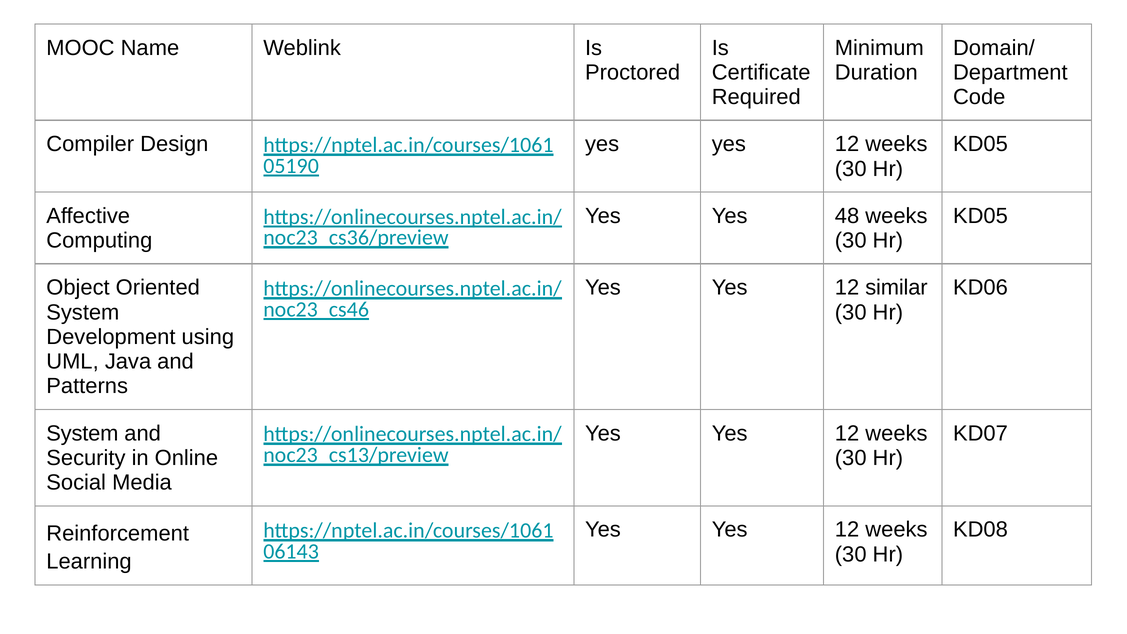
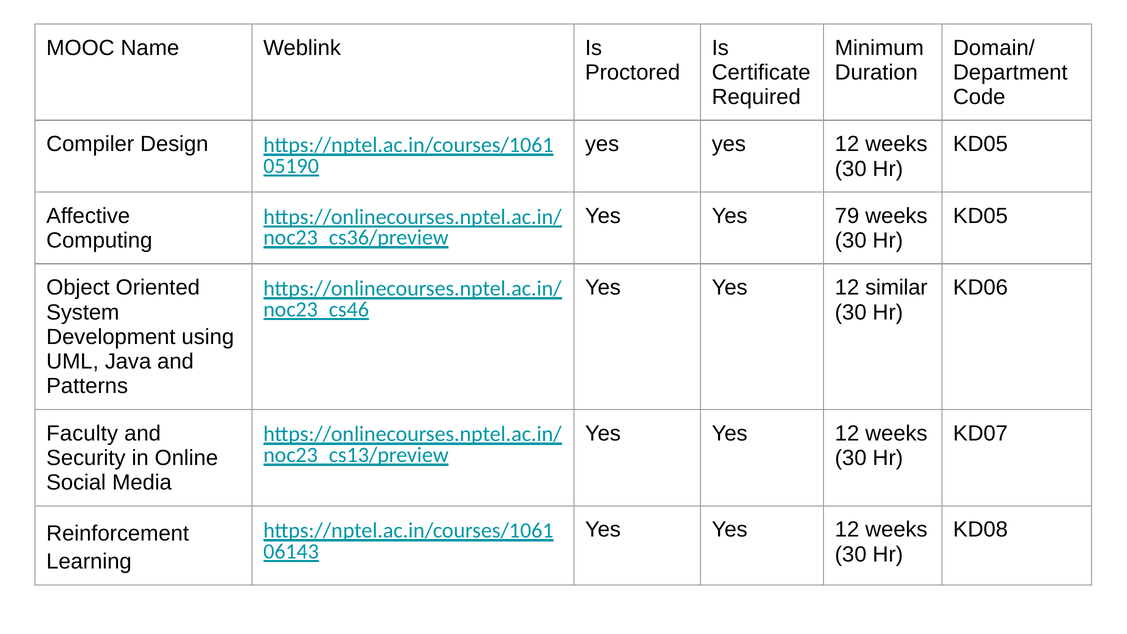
48: 48 -> 79 (847, 216)
System: System -> Faculty (82, 433)
